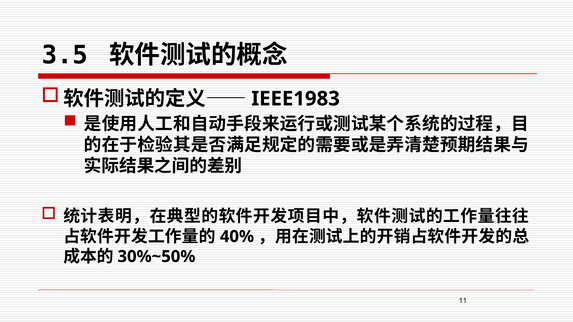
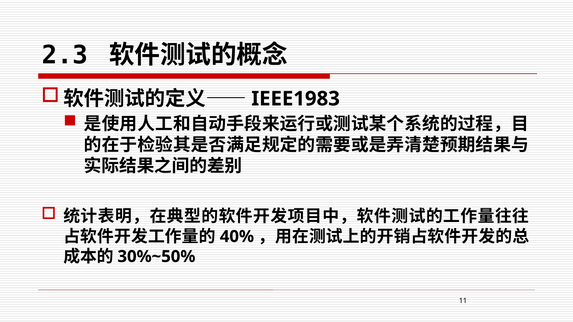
3.5: 3.5 -> 2.3 (65, 55)
